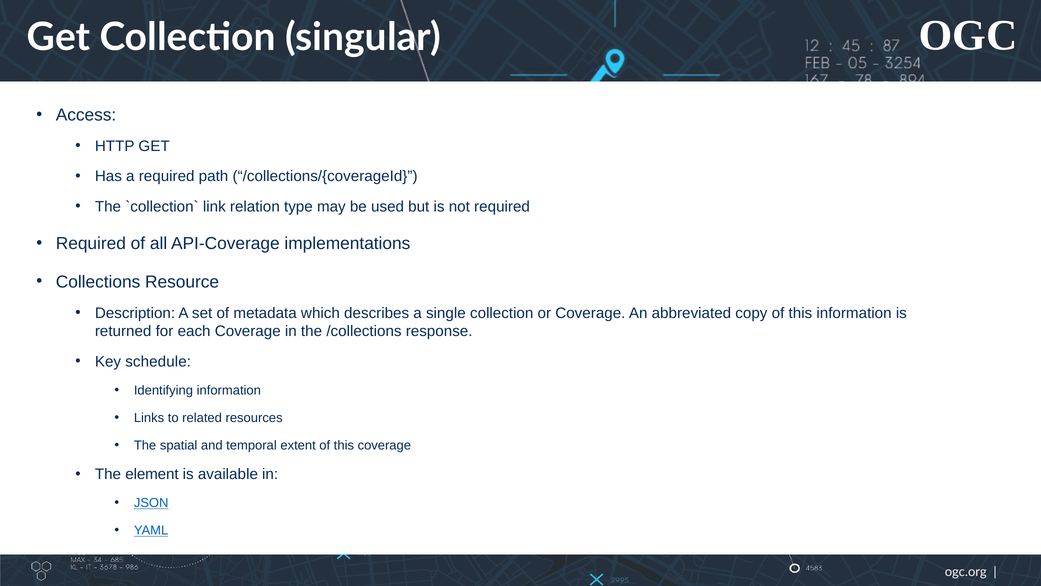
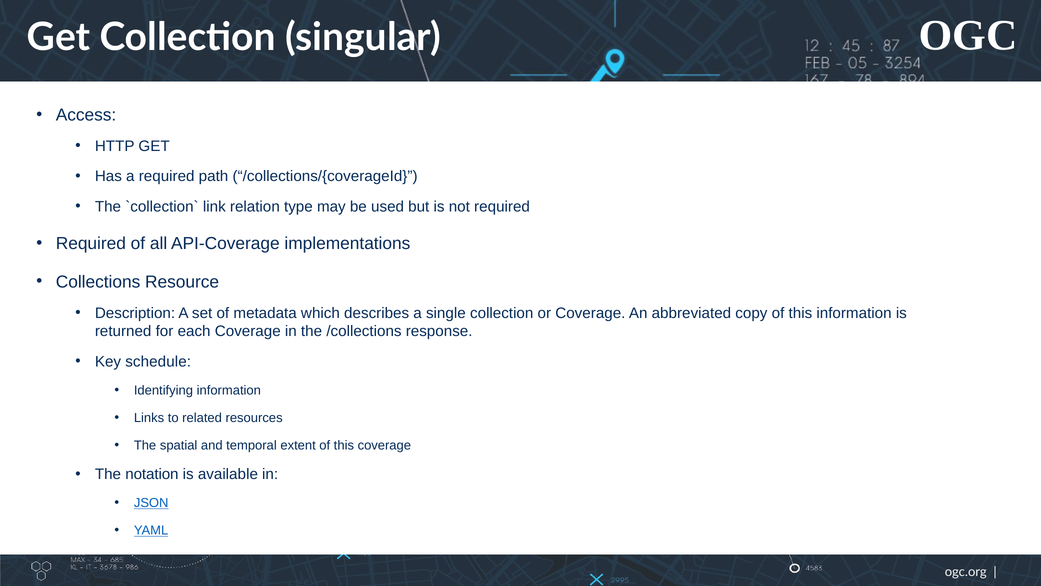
element: element -> notation (152, 474)
